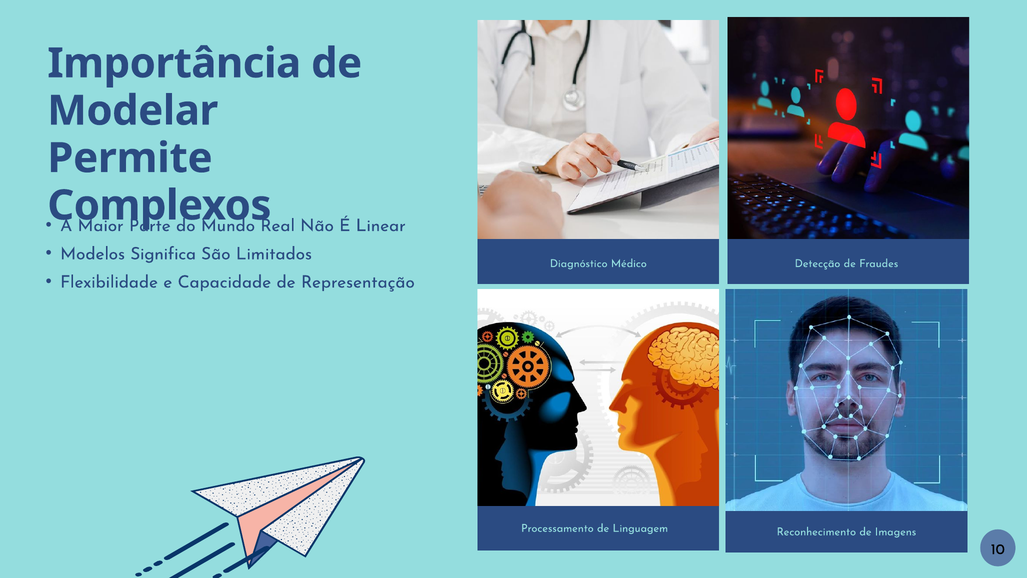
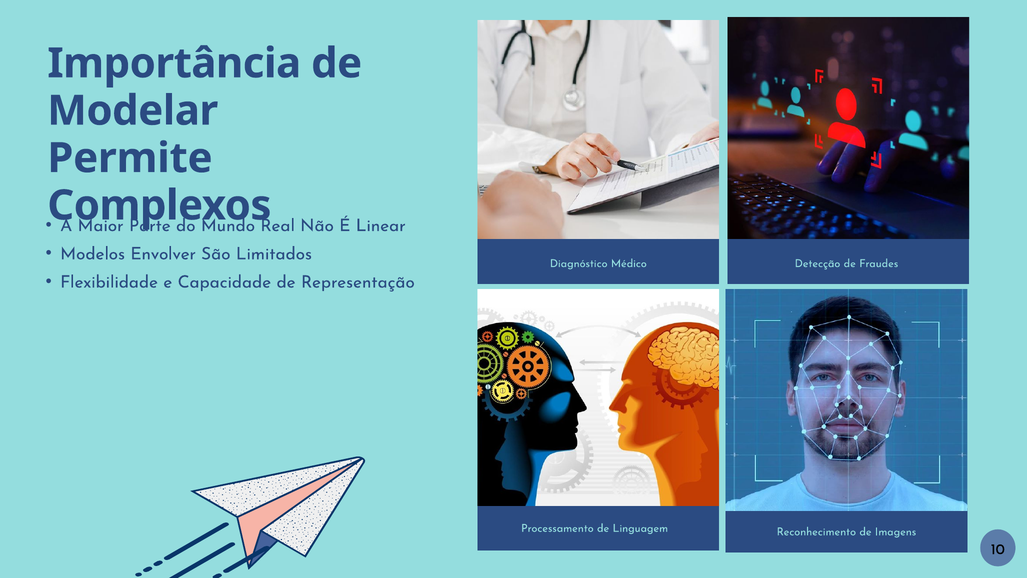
Significa: Significa -> Envolver (163, 254)
